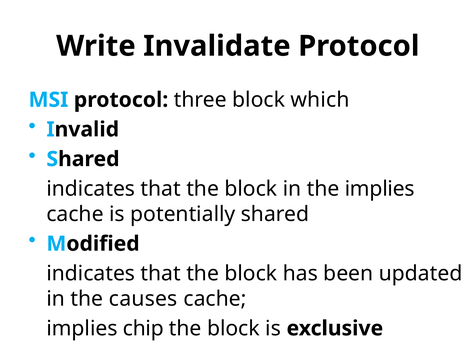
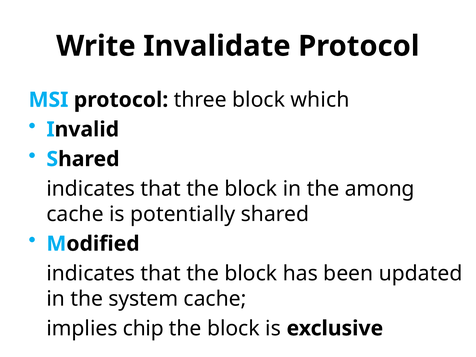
the implies: implies -> among (380, 189)
causes: causes -> system (143, 299)
